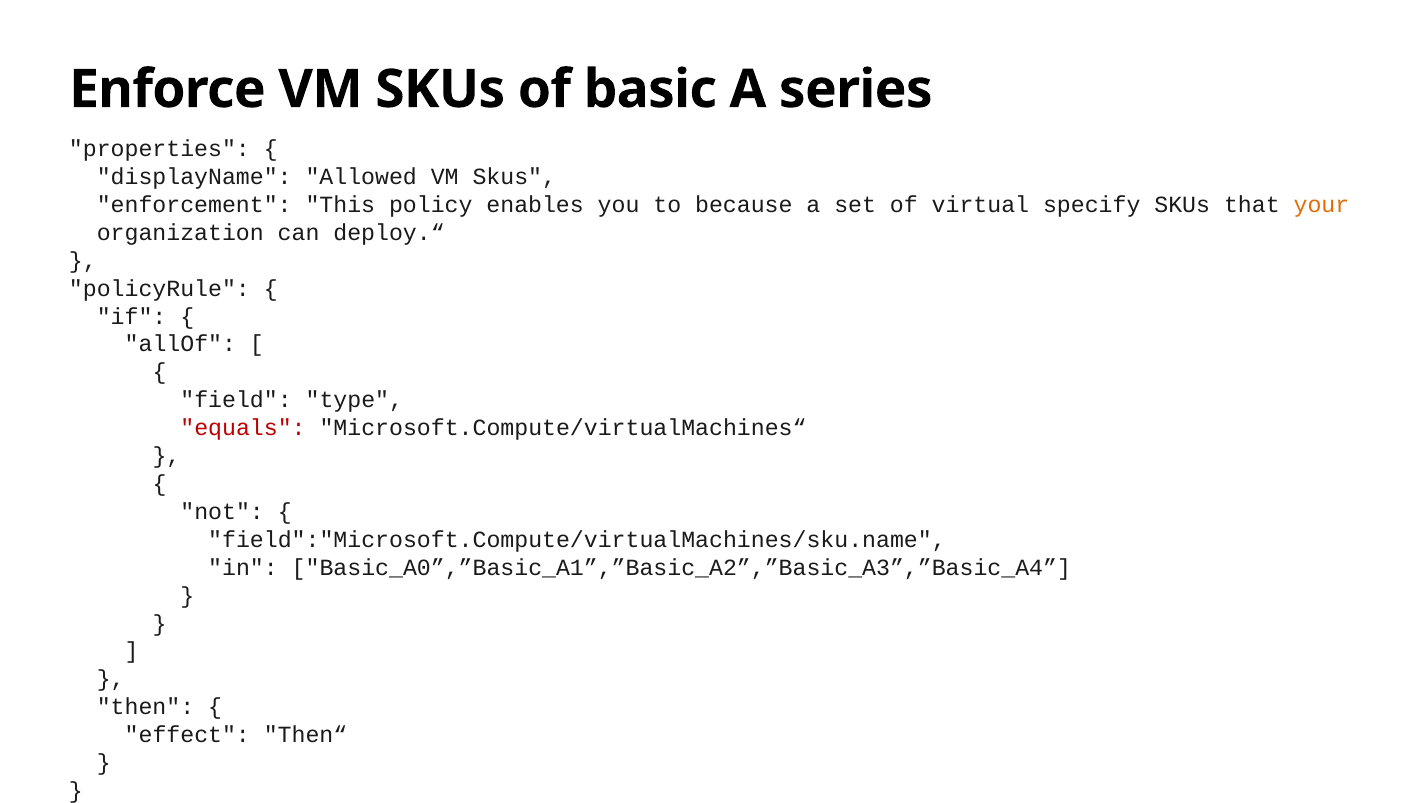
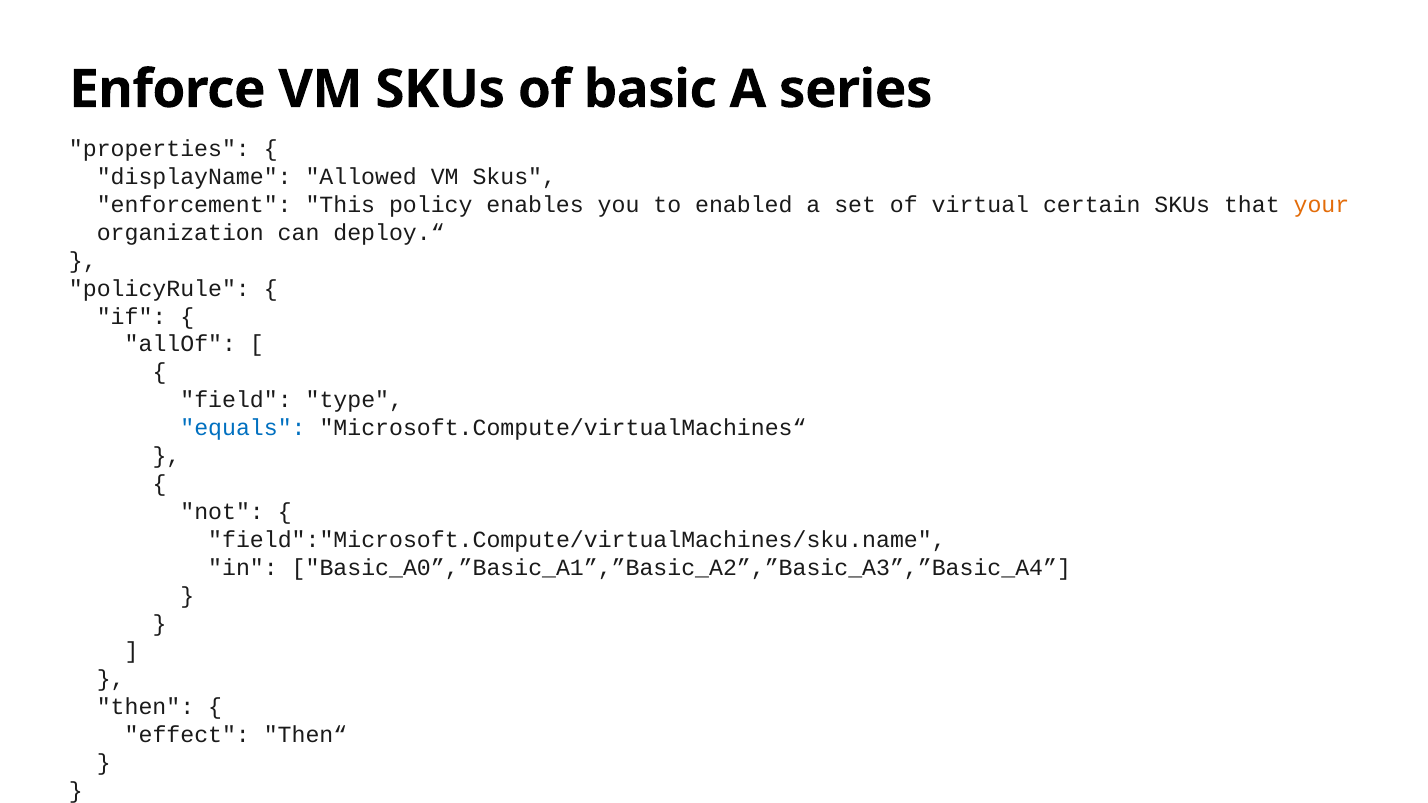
because: because -> enabled (744, 205)
specify: specify -> certain (1092, 205)
equals colour: red -> blue (243, 428)
